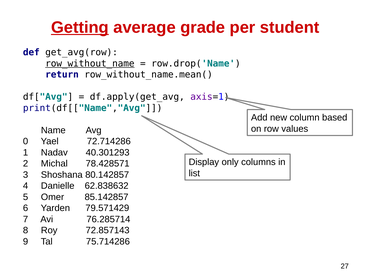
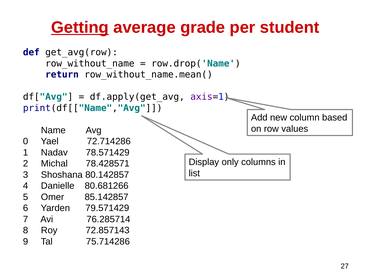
row_without_name underline: present -> none (90, 64)
40.301293: 40.301293 -> 78.571429 (108, 153)
62.838632: 62.838632 -> 80.681266 (107, 186)
